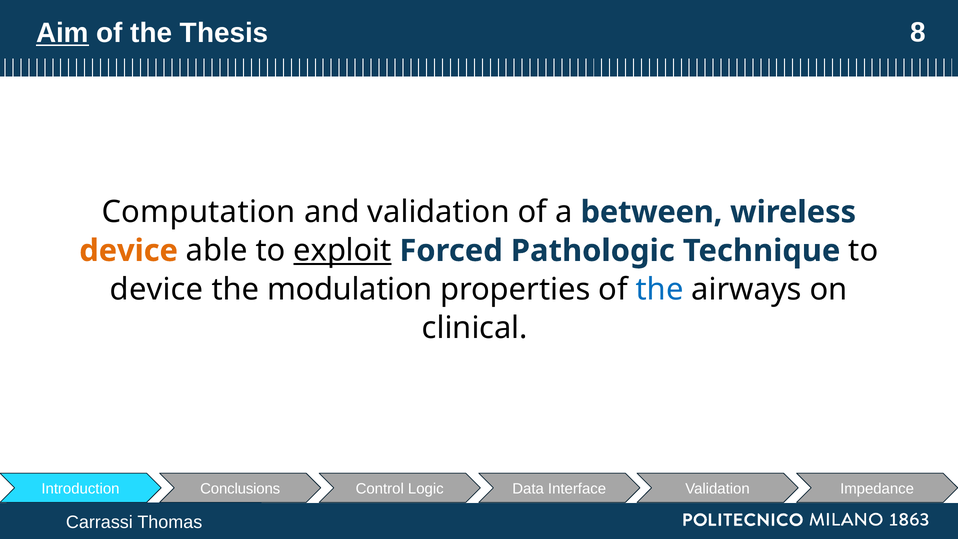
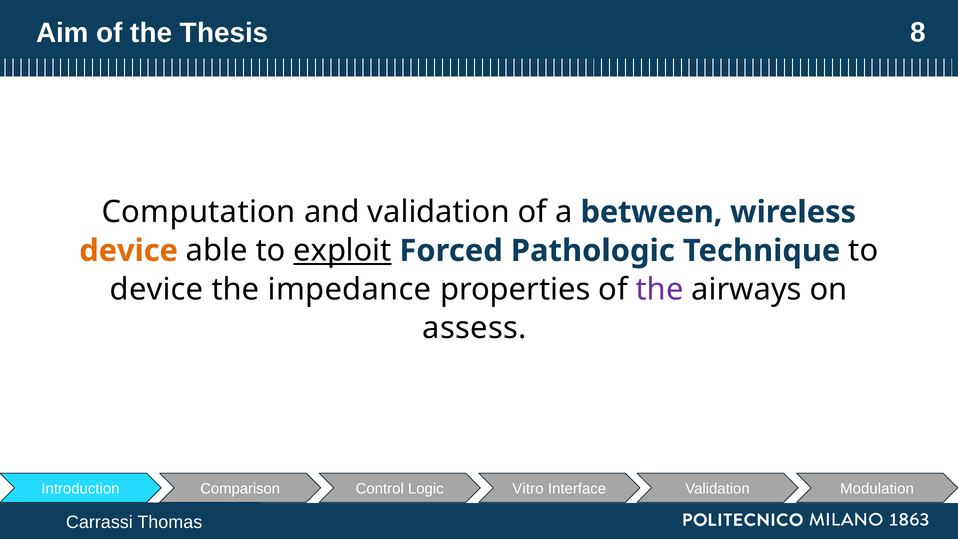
Aim underline: present -> none (62, 33)
modulation: modulation -> impedance (350, 289)
the colour: blue -> purple (660, 289)
clinical: clinical -> assess (475, 328)
Conclusions: Conclusions -> Comparison (240, 489)
Data: Data -> Vitro (528, 489)
Impedance: Impedance -> Modulation (877, 489)
